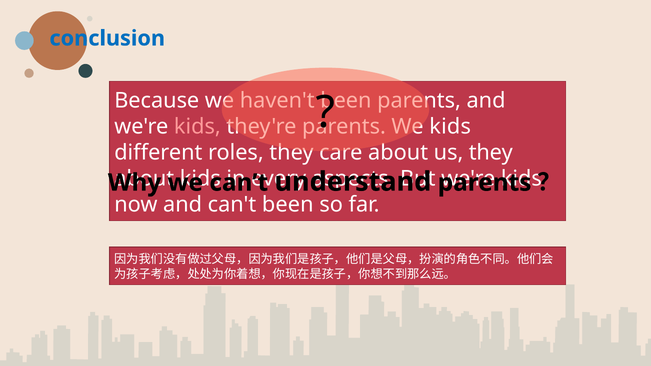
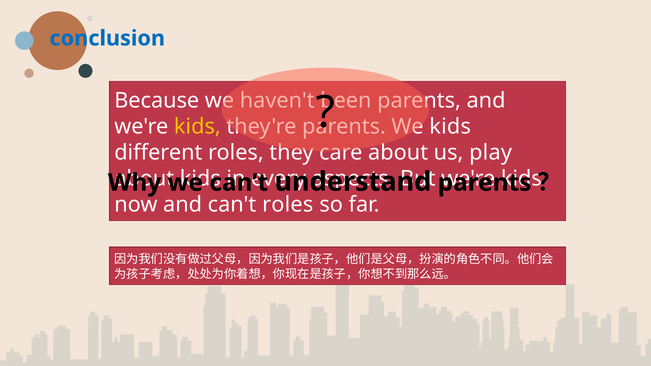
kids colour: pink -> yellow (197, 127)
us they: they -> play (491, 153)
can't been: been -> roles (288, 205)
